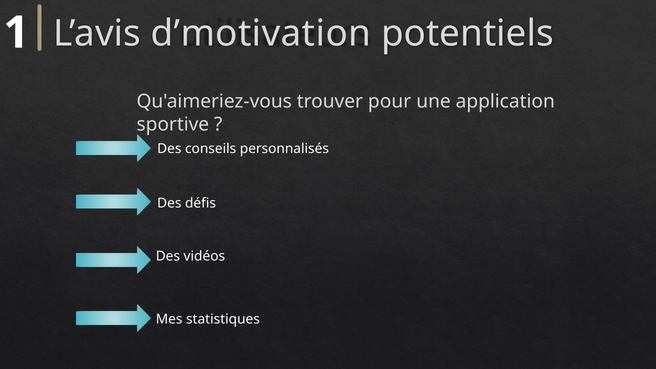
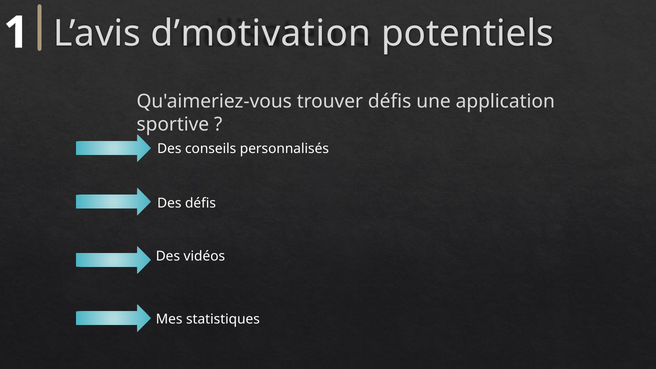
trouver pour: pour -> défis (390, 101)
